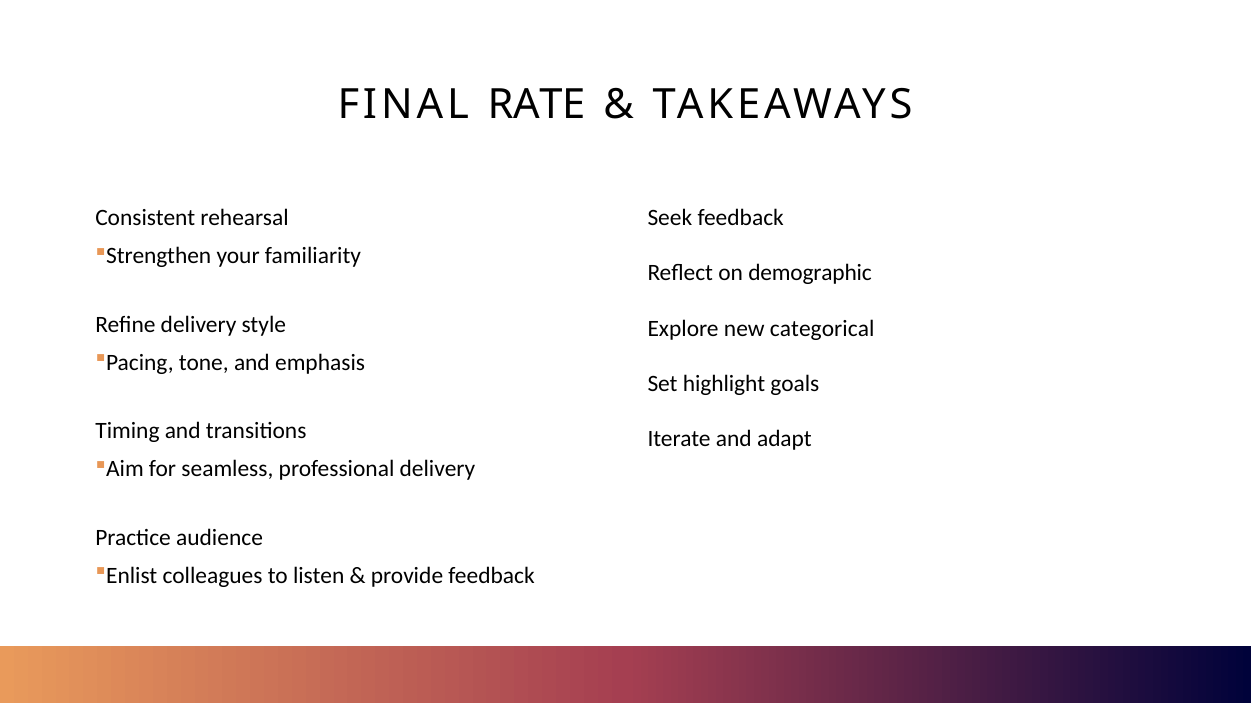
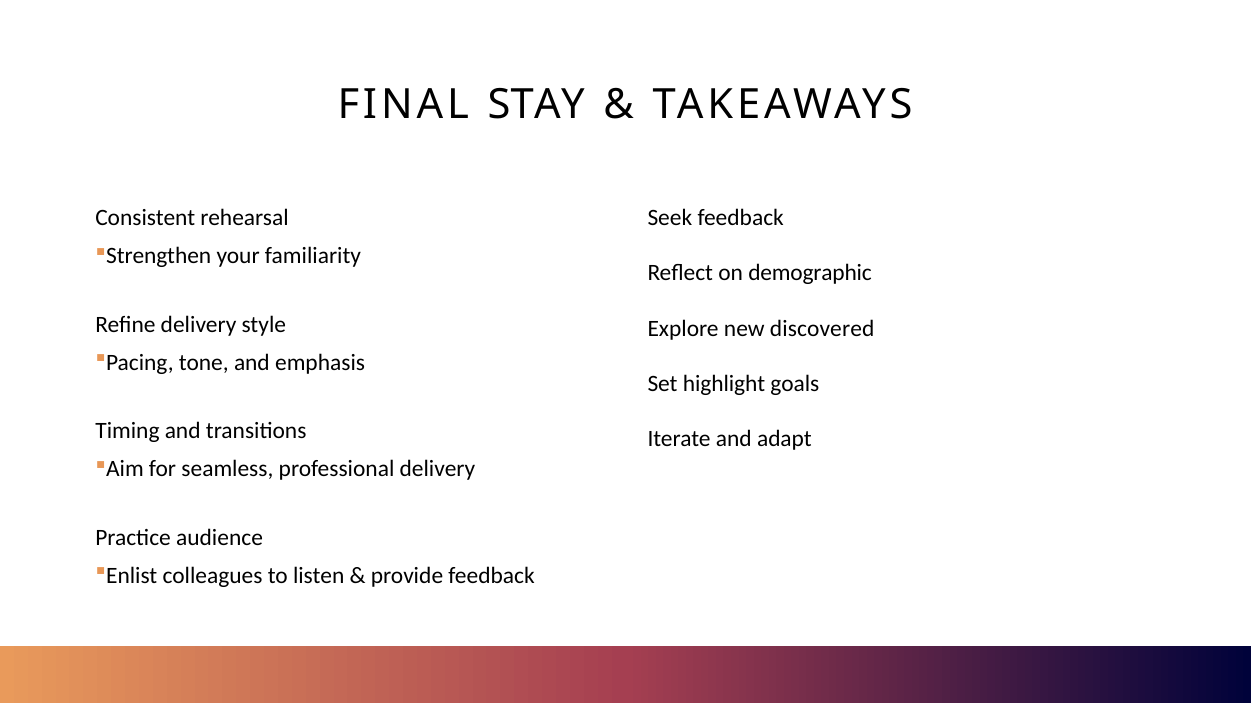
RATE: RATE -> STAY (536, 105)
categorical: categorical -> discovered (822, 329)
